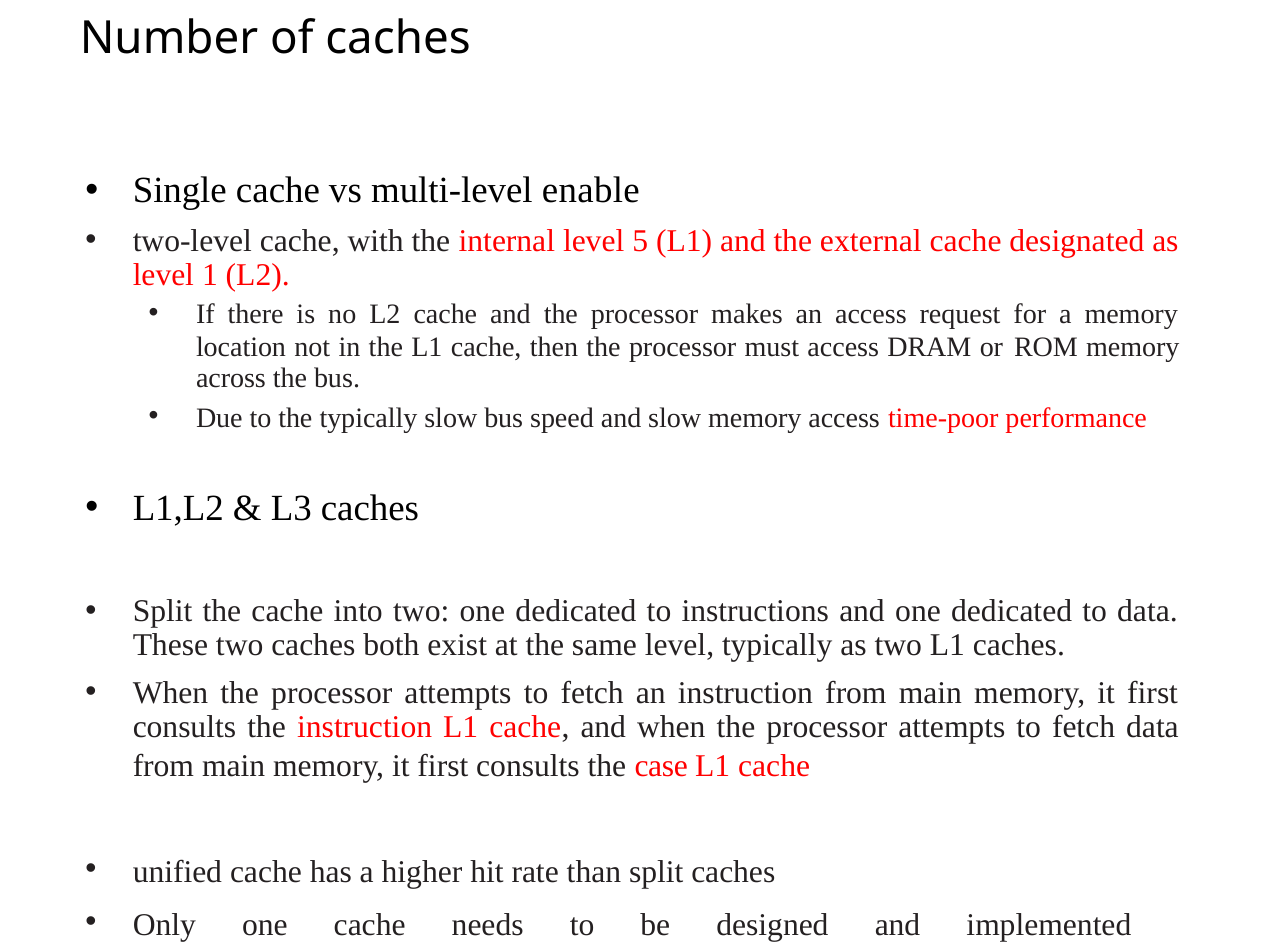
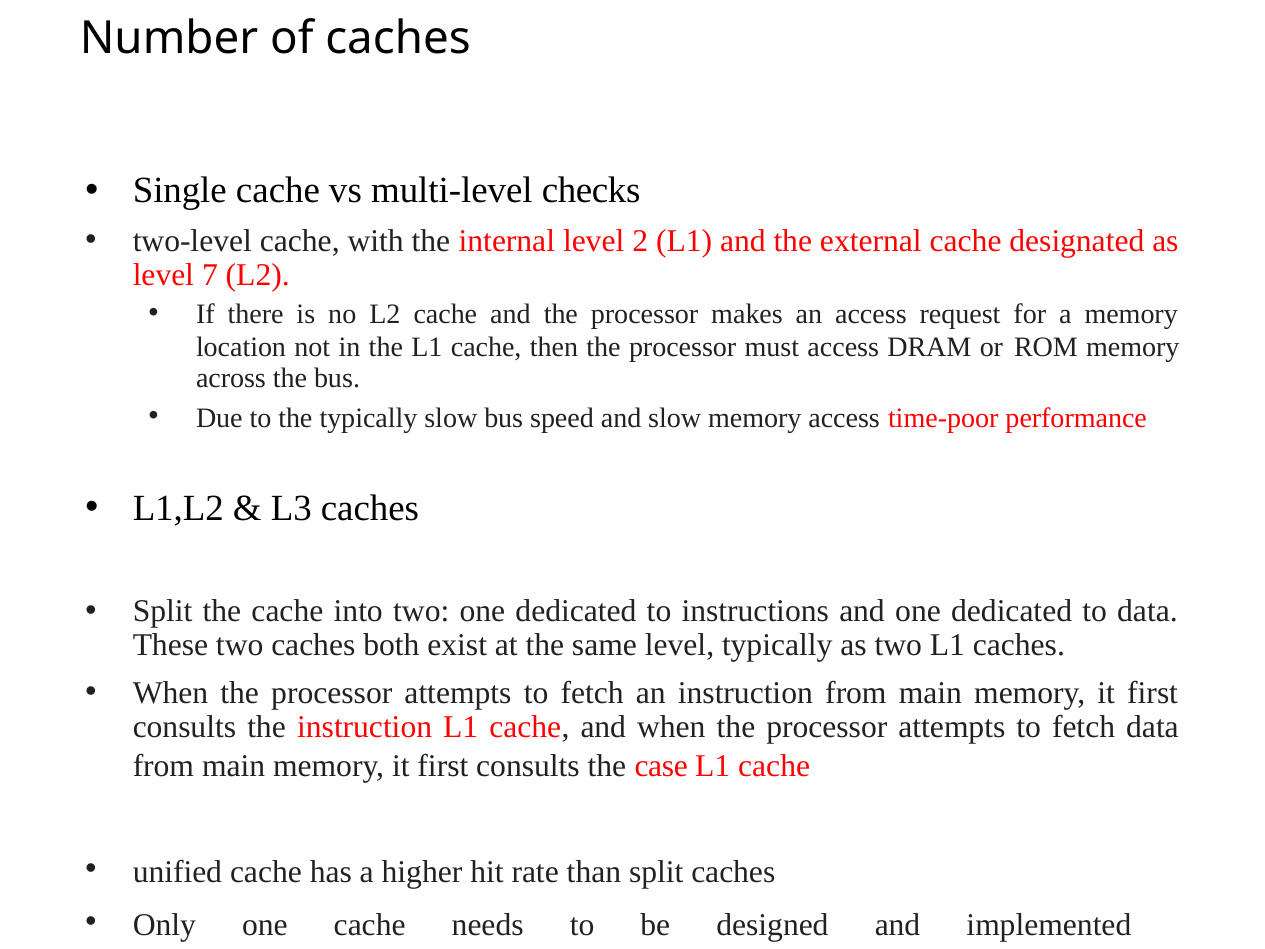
enable: enable -> checks (591, 190)
5: 5 -> 2 (640, 241)
1: 1 -> 7 (210, 275)
